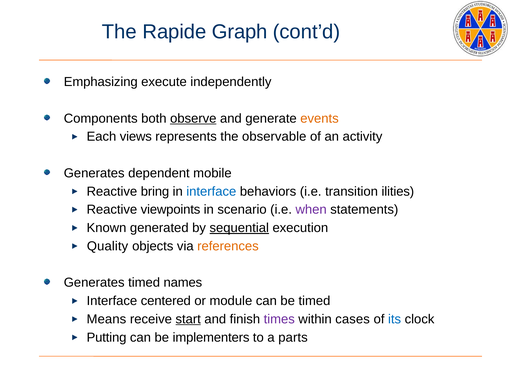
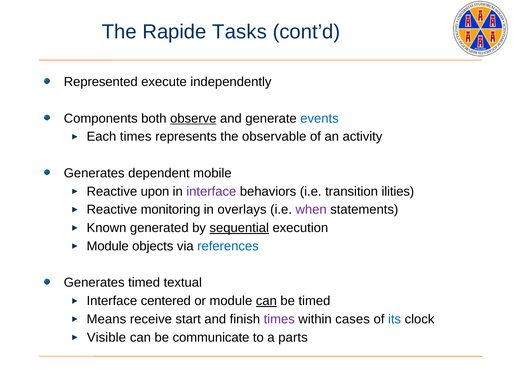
Graph: Graph -> Tasks (240, 32)
Emphasizing: Emphasizing -> Represented (101, 82)
events colour: orange -> blue (320, 118)
Each views: views -> times (136, 137)
bring: bring -> upon (155, 191)
interface colour: blue -> purple (211, 191)
viewpoints: viewpoints -> monitoring (171, 210)
scenario: scenario -> overlays (242, 210)
Quality: Quality -> Module (108, 246)
references colour: orange -> blue (228, 246)
names: names -> textual (183, 282)
can underline: none -> present (266, 301)
start underline: present -> none (188, 319)
Putting: Putting -> Visible (106, 337)
implementers: implementers -> communicate (211, 337)
